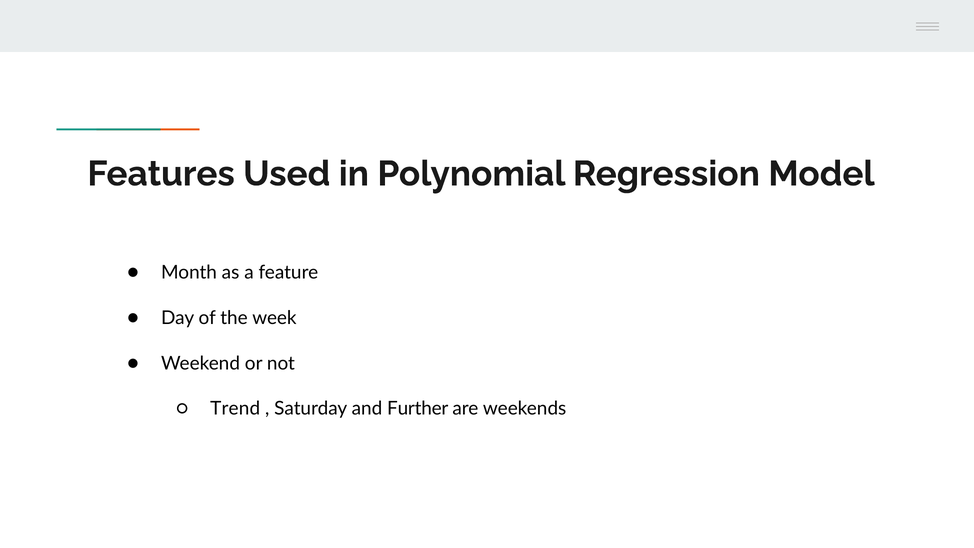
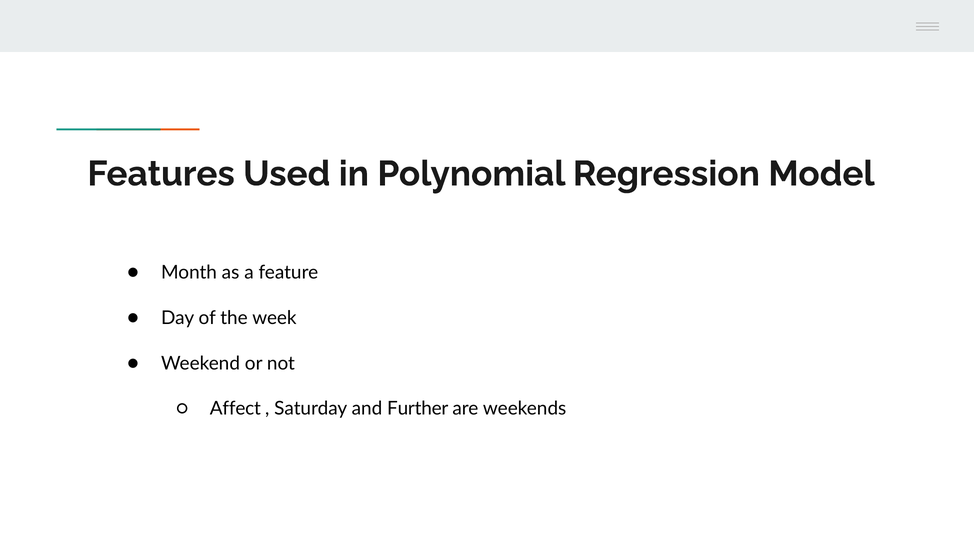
Trend: Trend -> Affect (235, 409)
